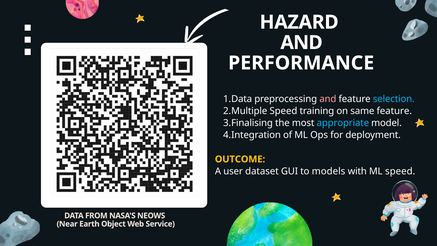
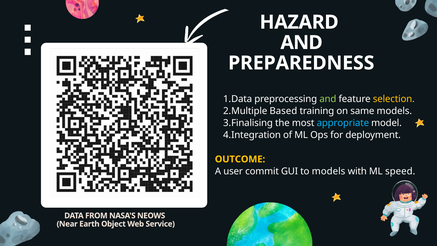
PERFORMANCE: PERFORMANCE -> PREPAREDNESS (301, 63)
and colour: pink -> light green (328, 99)
selection colour: light blue -> yellow (394, 99)
Speed: Speed -> Based (283, 111)
same feature: feature -> models (394, 111)
dataset: dataset -> commit (262, 171)
